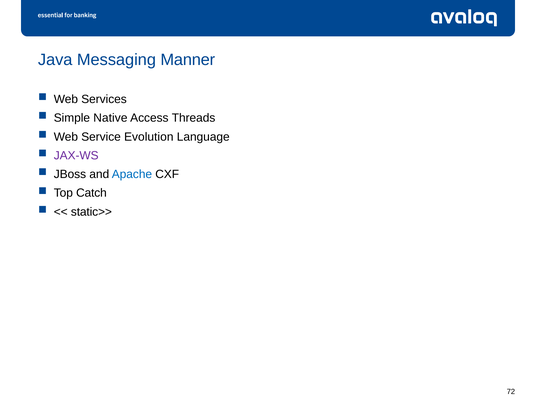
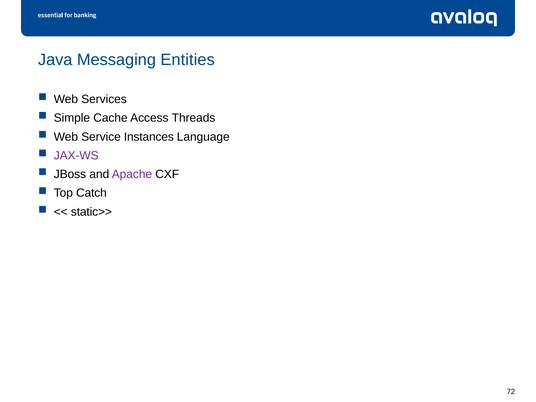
Manner: Manner -> Entities (188, 60)
Native: Native -> Cache (110, 118)
Evolution: Evolution -> Instances (149, 137)
Apache colour: blue -> purple (132, 174)
